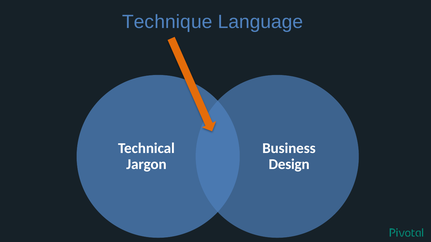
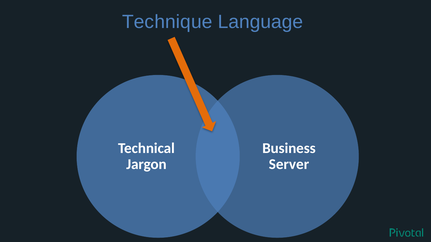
Design: Design -> Server (289, 165)
